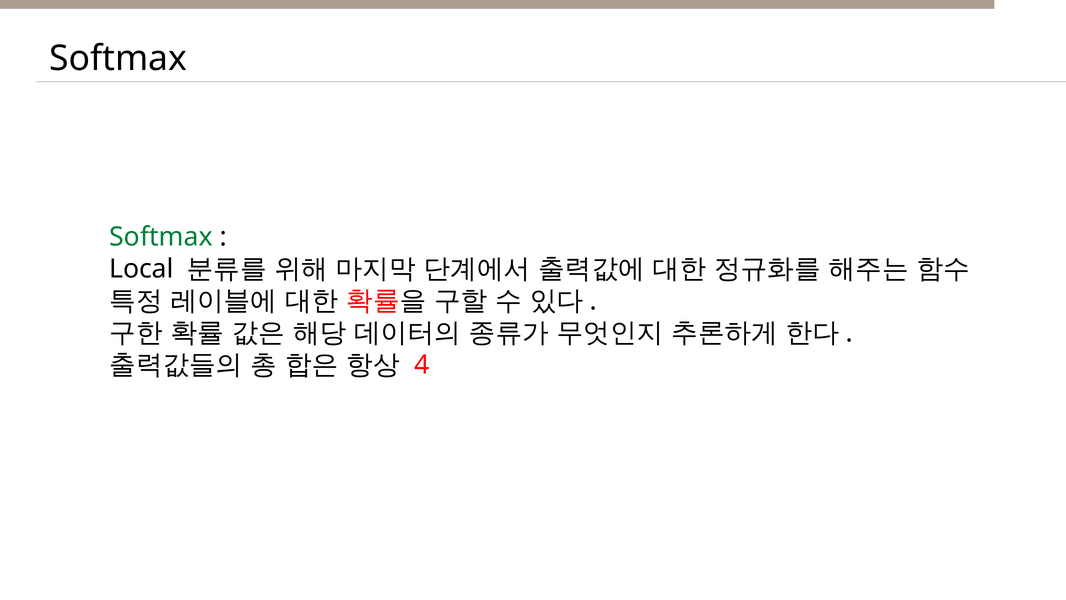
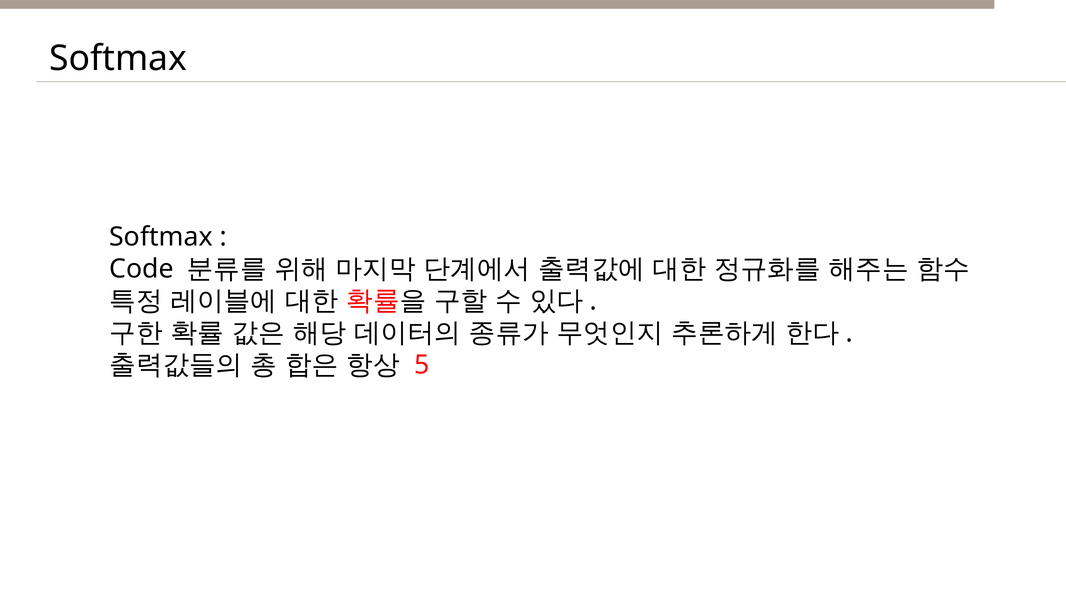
Softmax colour: green -> black (161, 237)
Local: Local -> Code (141, 269)
4: 4 -> 5 (422, 365)
